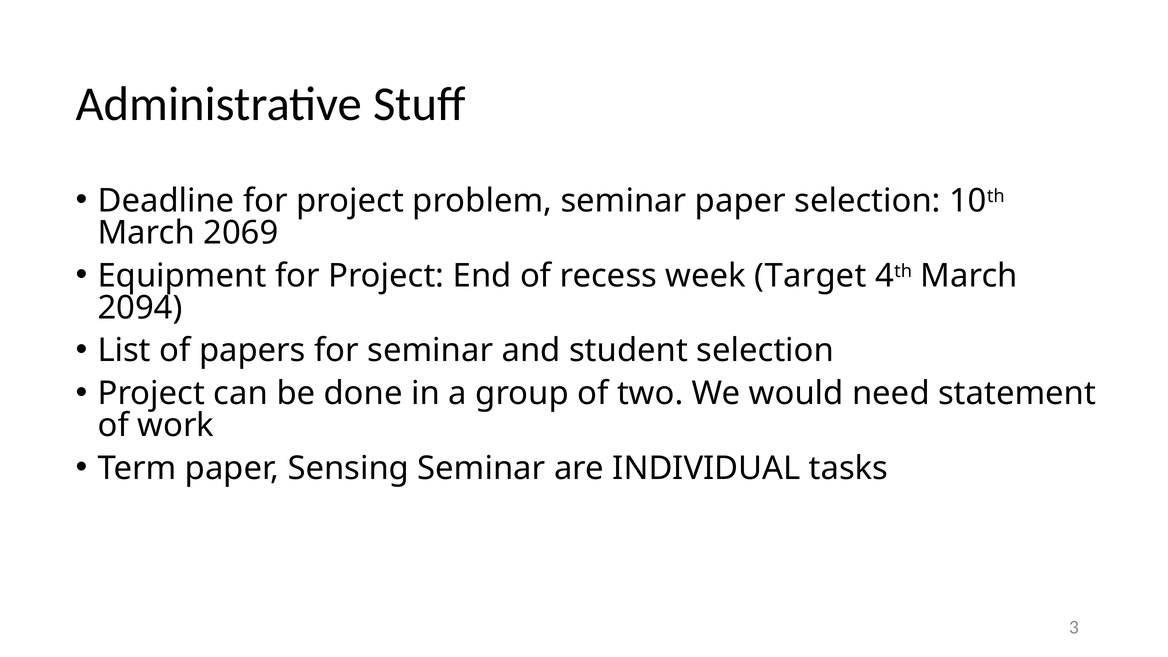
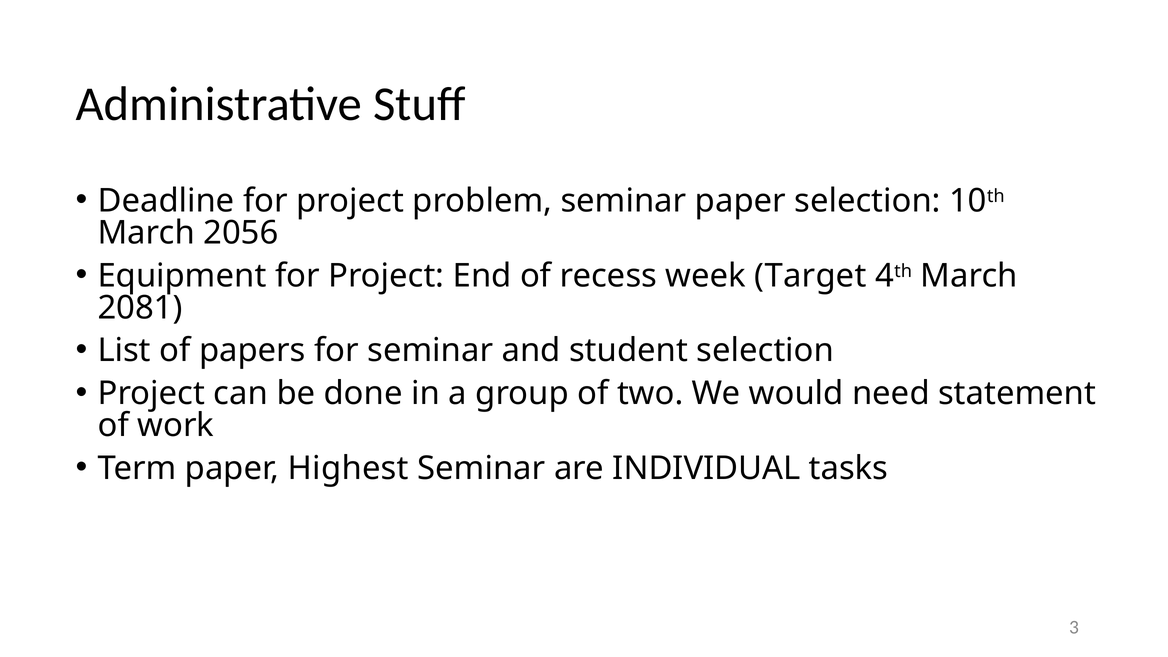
2069: 2069 -> 2056 (241, 233)
2094: 2094 -> 2081 (140, 308)
Sensing: Sensing -> Highest (348, 468)
